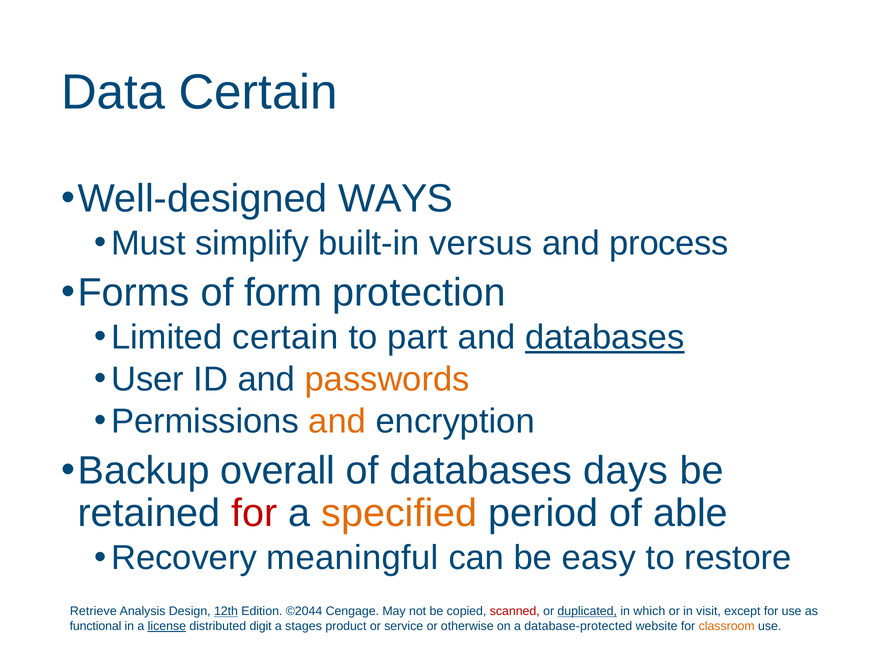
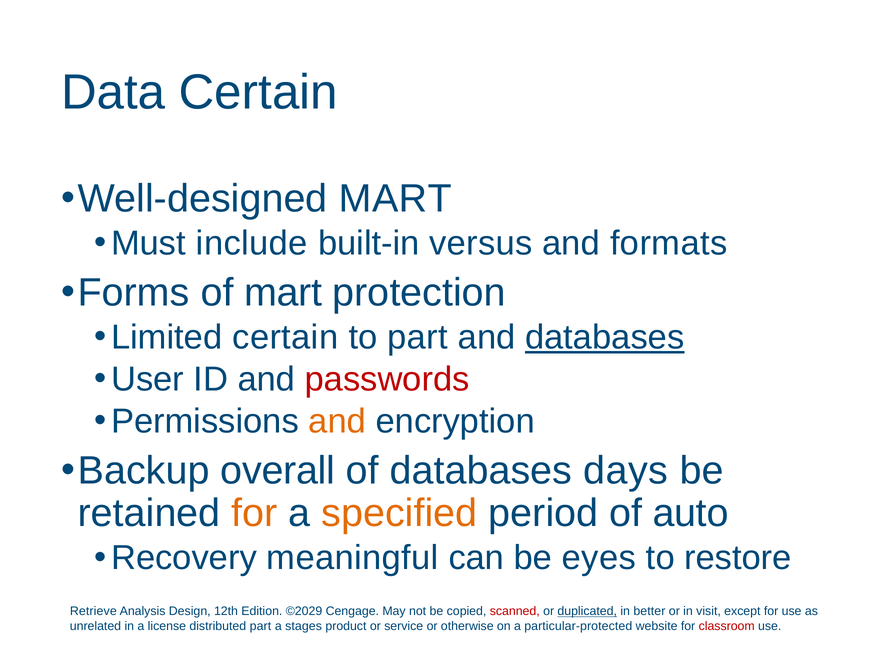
Well-designed WAYS: WAYS -> MART (395, 199)
simplify: simplify -> include (252, 243)
process: process -> formats (669, 243)
of form: form -> mart (283, 293)
passwords colour: orange -> red (387, 379)
for colour: red -> orange (254, 513)
able: able -> auto (691, 513)
easy: easy -> eyes (599, 558)
12th underline: present -> none (226, 611)
©2044: ©2044 -> ©2029 (304, 611)
which: which -> better (649, 611)
functional: functional -> unrelated (95, 626)
license underline: present -> none (167, 626)
distributed digit: digit -> part (260, 626)
database-protected: database-protected -> particular-protected (578, 626)
classroom colour: orange -> red (727, 626)
